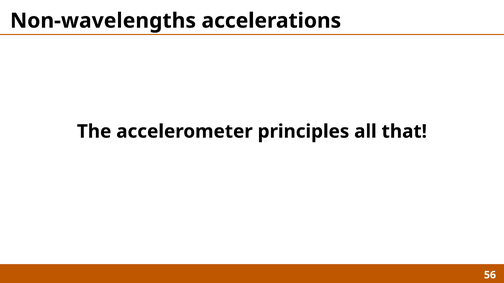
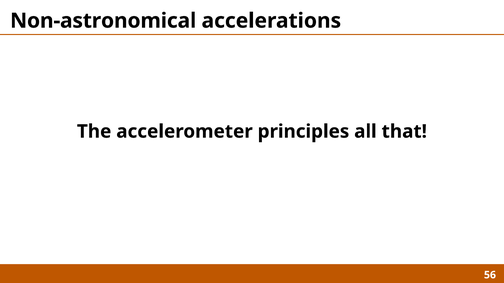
Non-wavelengths: Non-wavelengths -> Non-astronomical (103, 21)
